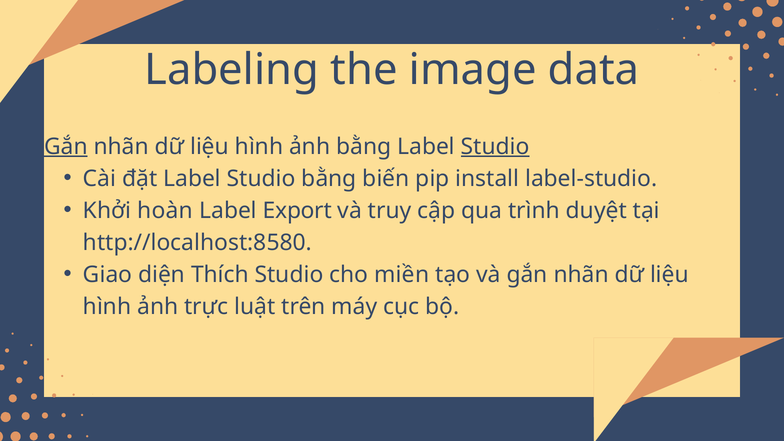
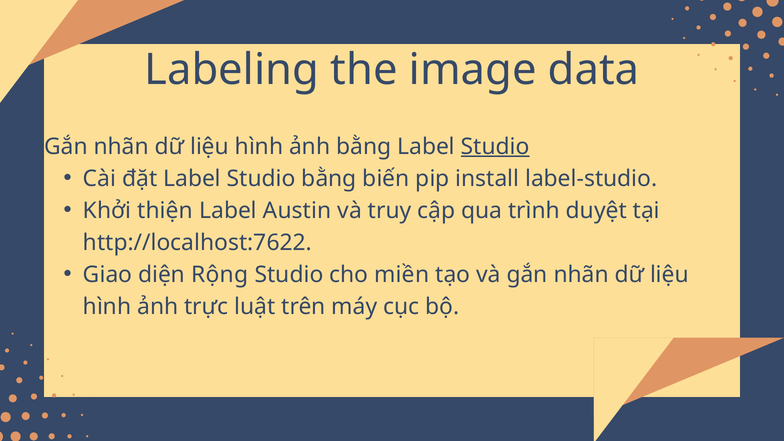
Gắn underline: present -> none (66, 147)
hoàn: hoàn -> thiện (165, 211)
Export: Export -> Austin (297, 211)
http://localhost:8580: http://localhost:8580 -> http://localhost:7622 (197, 243)
Thích: Thích -> Rộng (220, 275)
